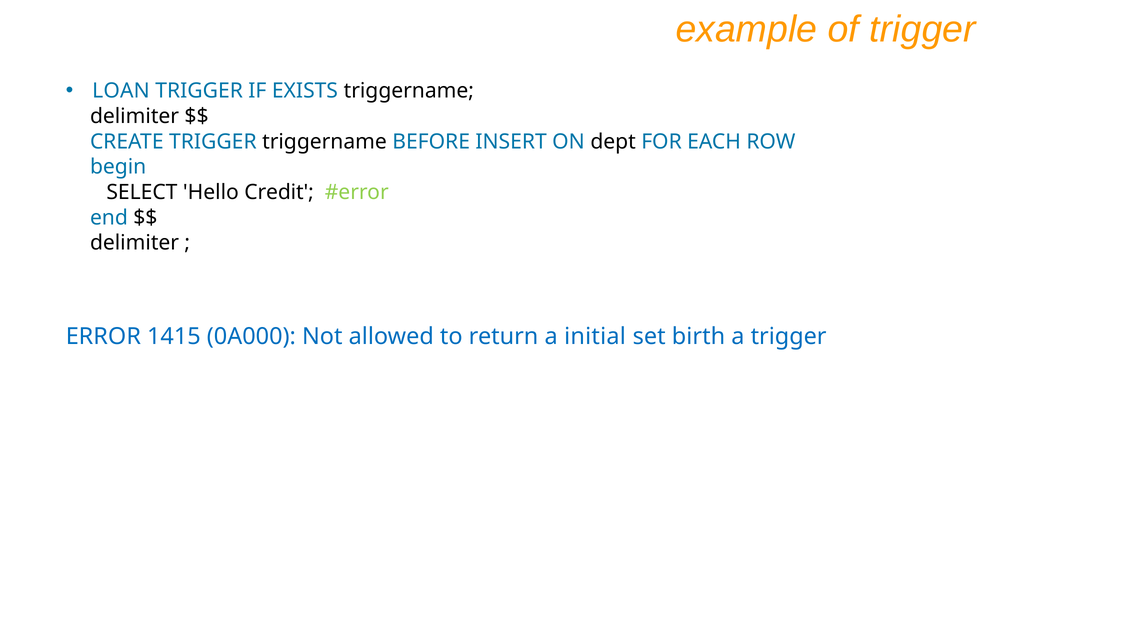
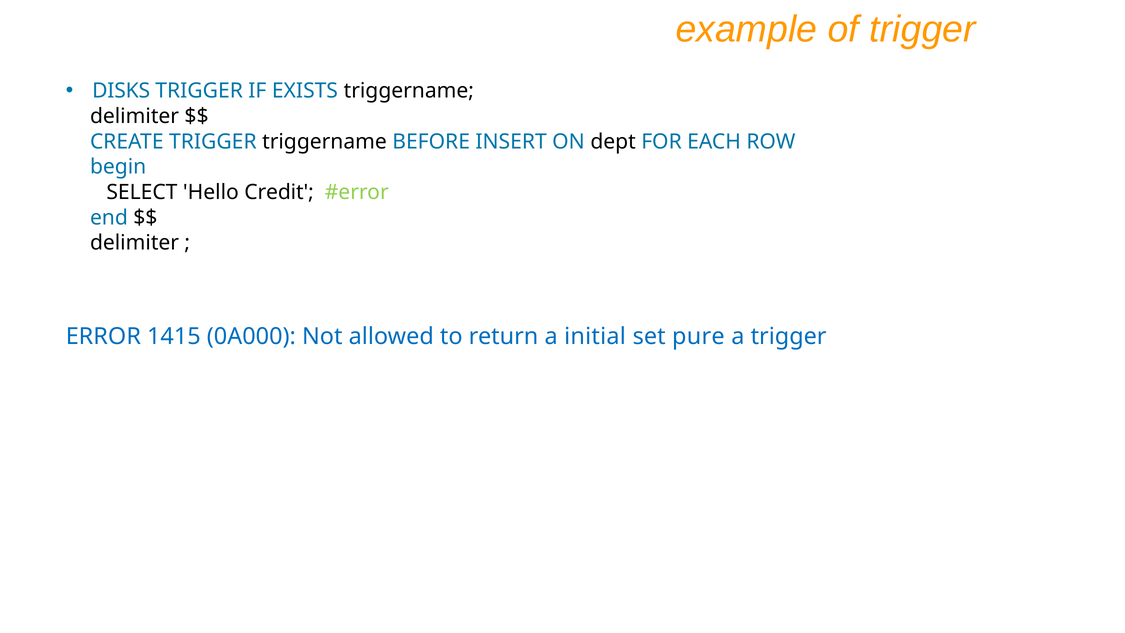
LOAN: LOAN -> DISKS (121, 91)
birth: birth -> pure (698, 336)
